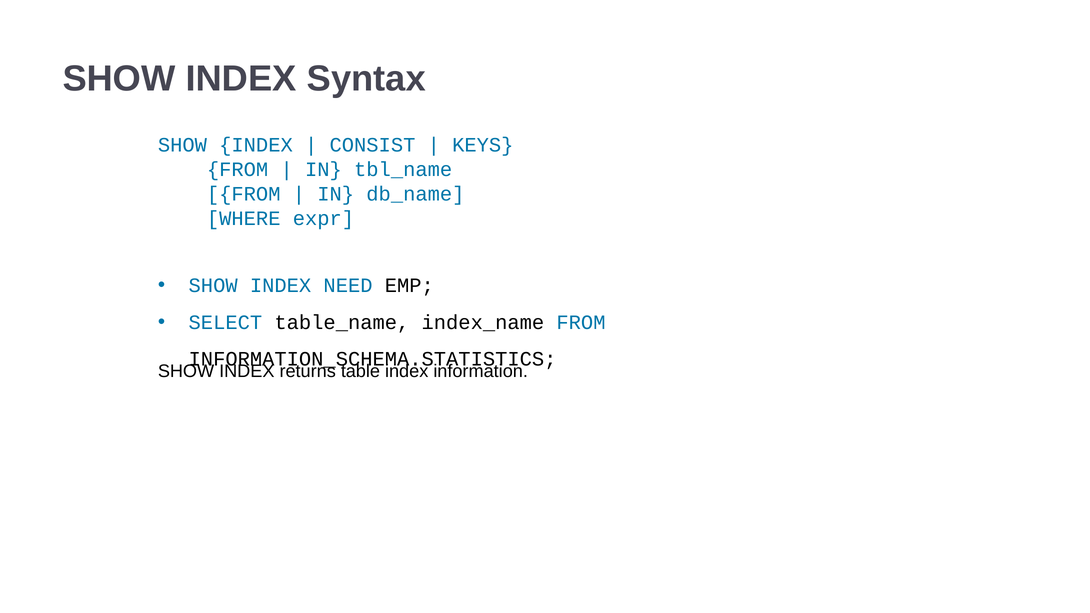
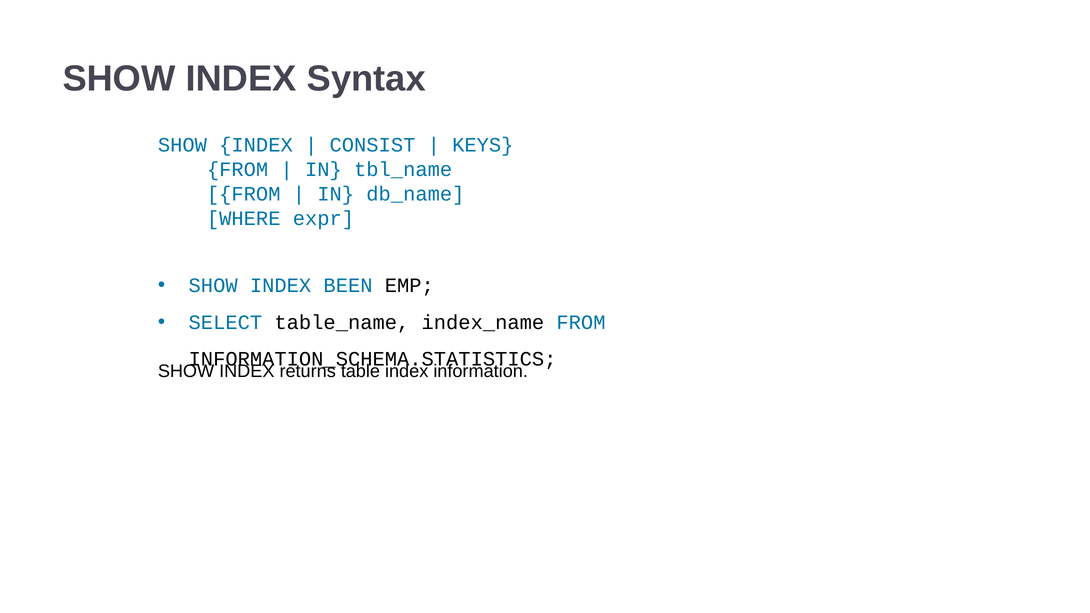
NEED: NEED -> BEEN (348, 286)
